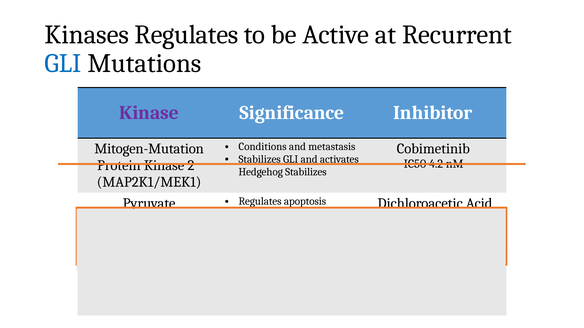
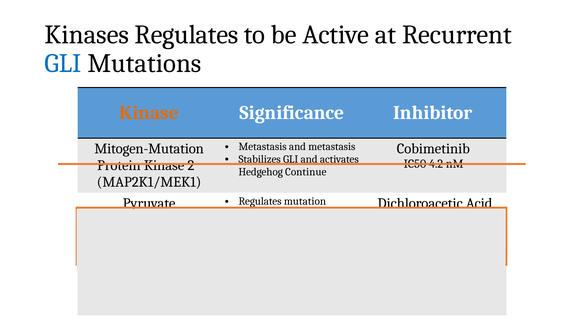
Kinase colour: purple -> orange (149, 113)
Conditions: Conditions -> Metastasis (263, 147)
Hedgehog Stabilizes: Stabilizes -> Continue (306, 172)
Regulates apoptosis: apoptosis -> mutation (305, 202)
